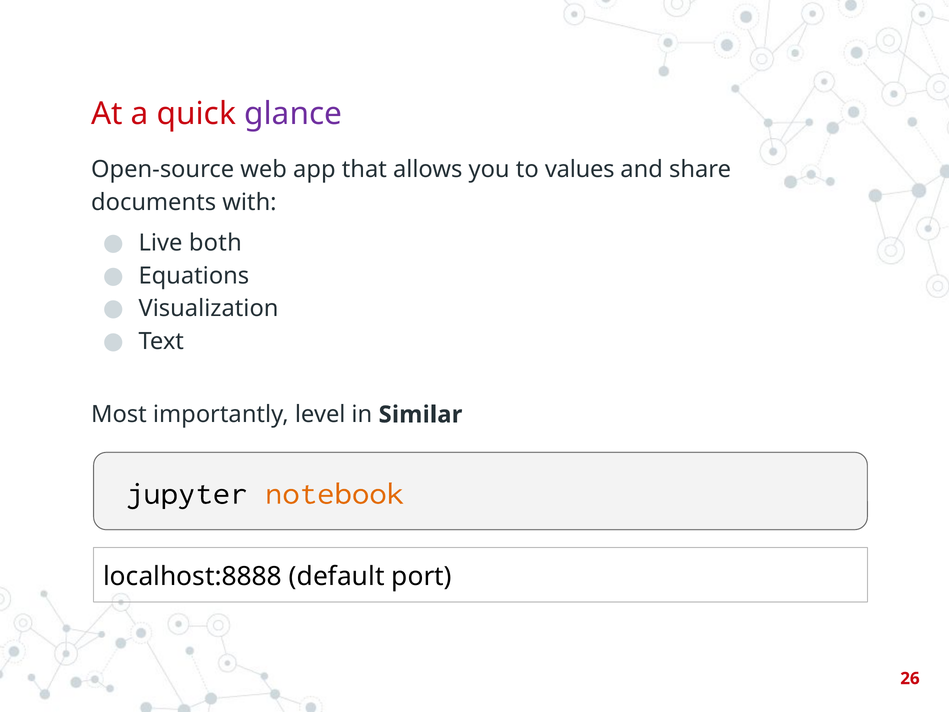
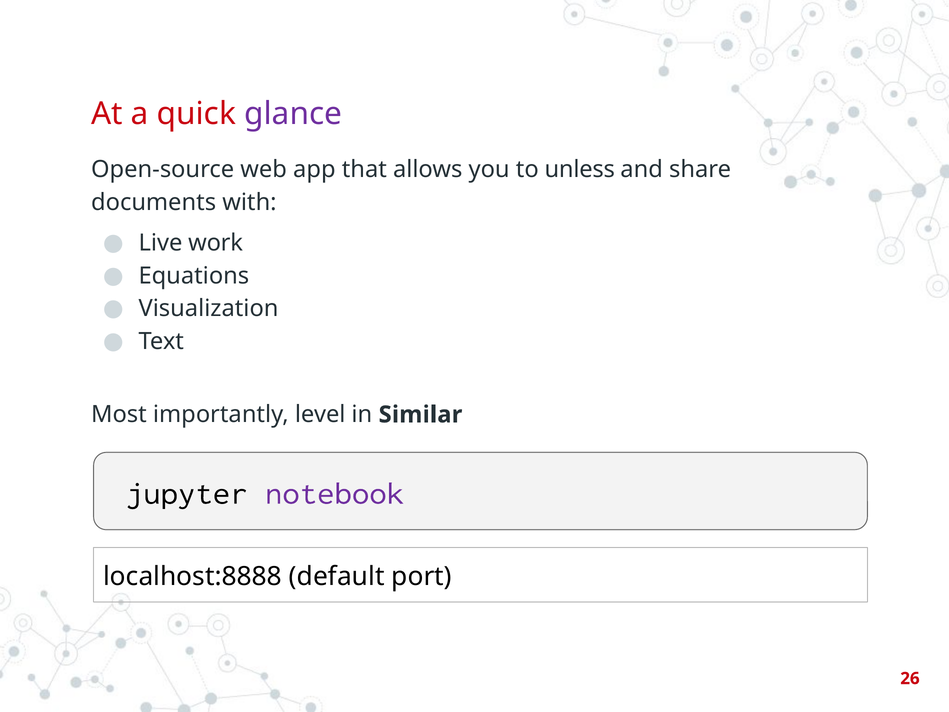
values: values -> unless (580, 170)
both: both -> work (216, 243)
notebook colour: orange -> purple (335, 493)
